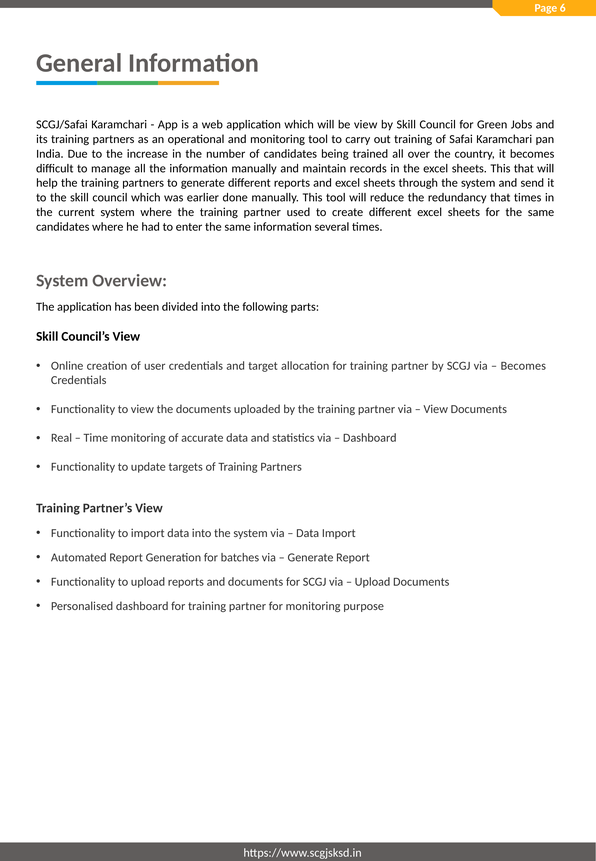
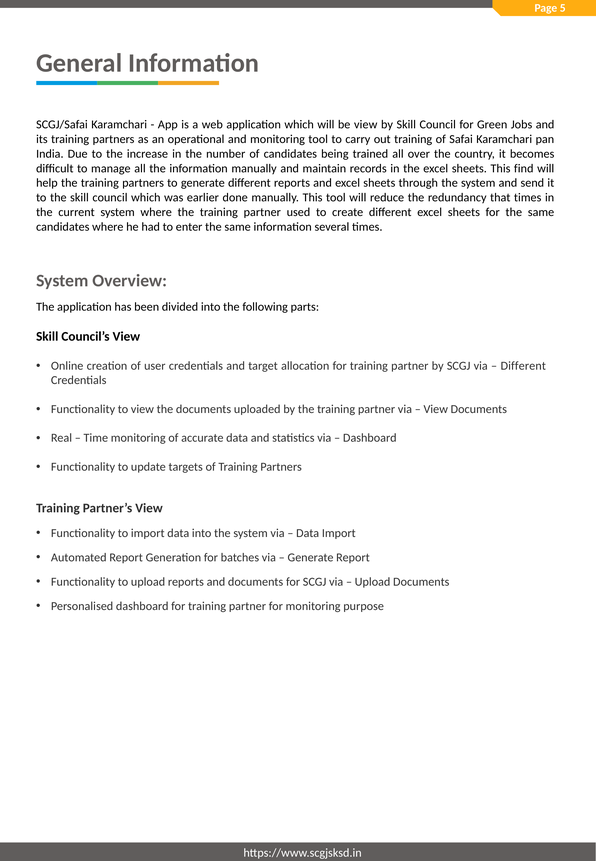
6: 6 -> 5 (563, 8)
This that: that -> find (524, 168)
Becomes: Becomes -> Different (523, 366)
